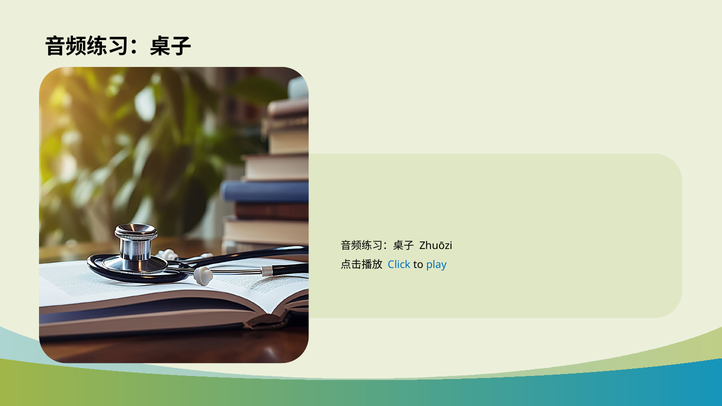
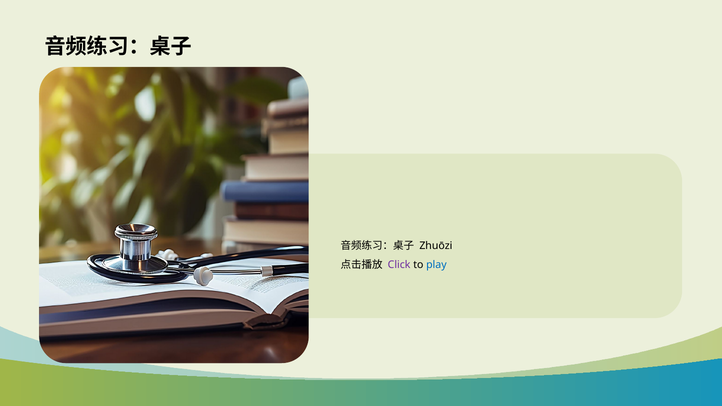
Click colour: blue -> purple (399, 265)
